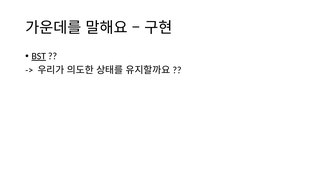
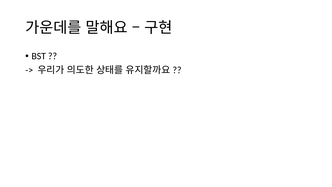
BST underline: present -> none (39, 56)
